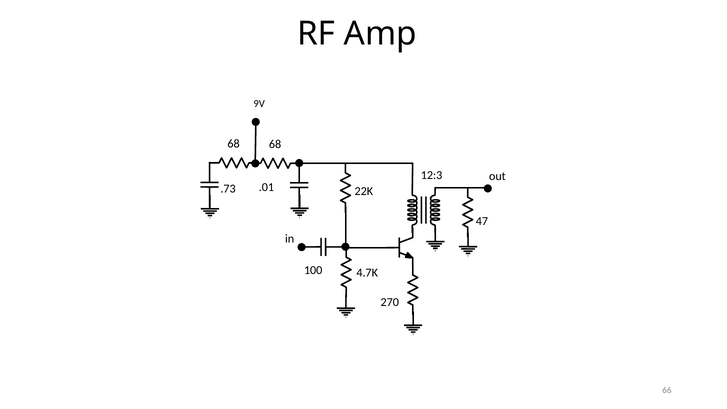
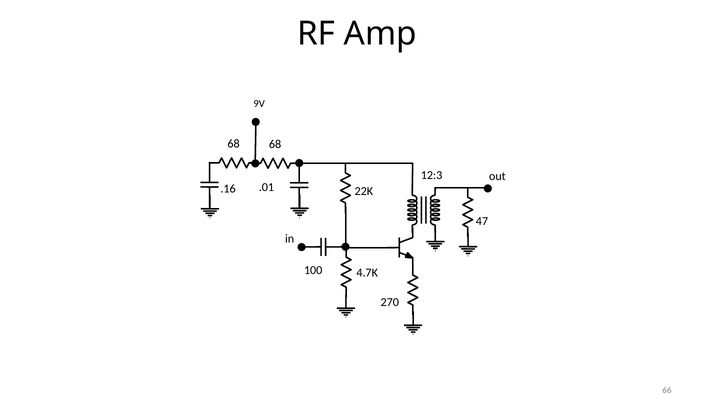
.73: .73 -> .16 (228, 189)
